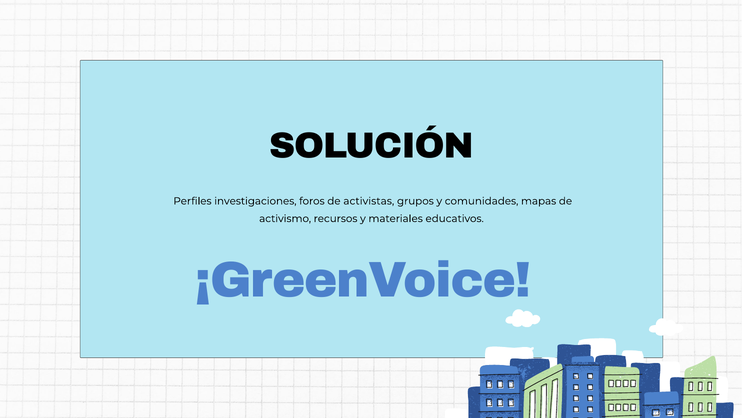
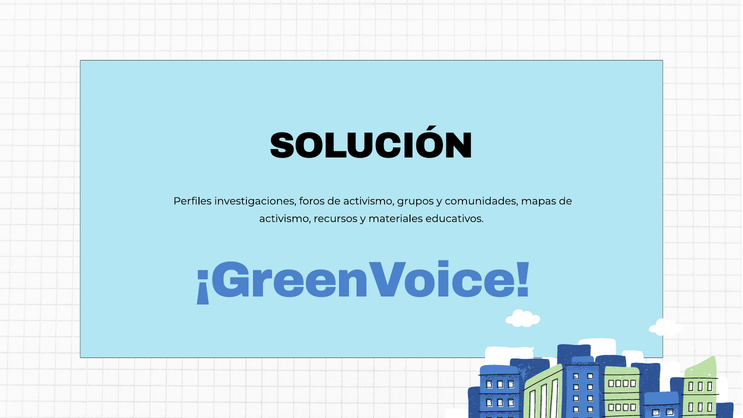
foros de activistas: activistas -> activismo (369, 201)
